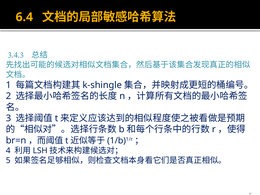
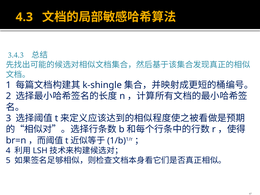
6.4: 6.4 -> 4.3 (24, 17)
